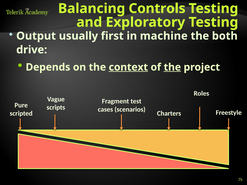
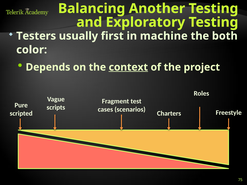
Controls: Controls -> Another (157, 9)
Output: Output -> Testers (36, 36)
drive: drive -> color (32, 50)
the underline: present -> none (172, 67)
